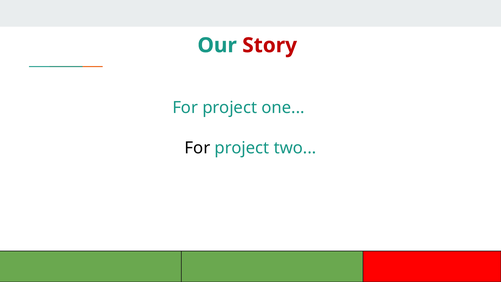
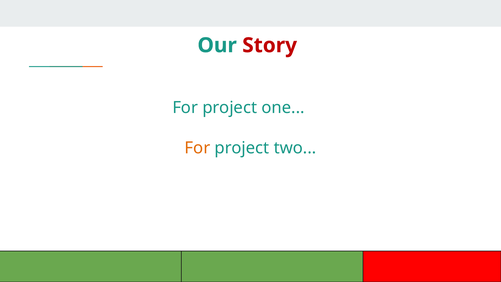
For colour: black -> orange (197, 148)
